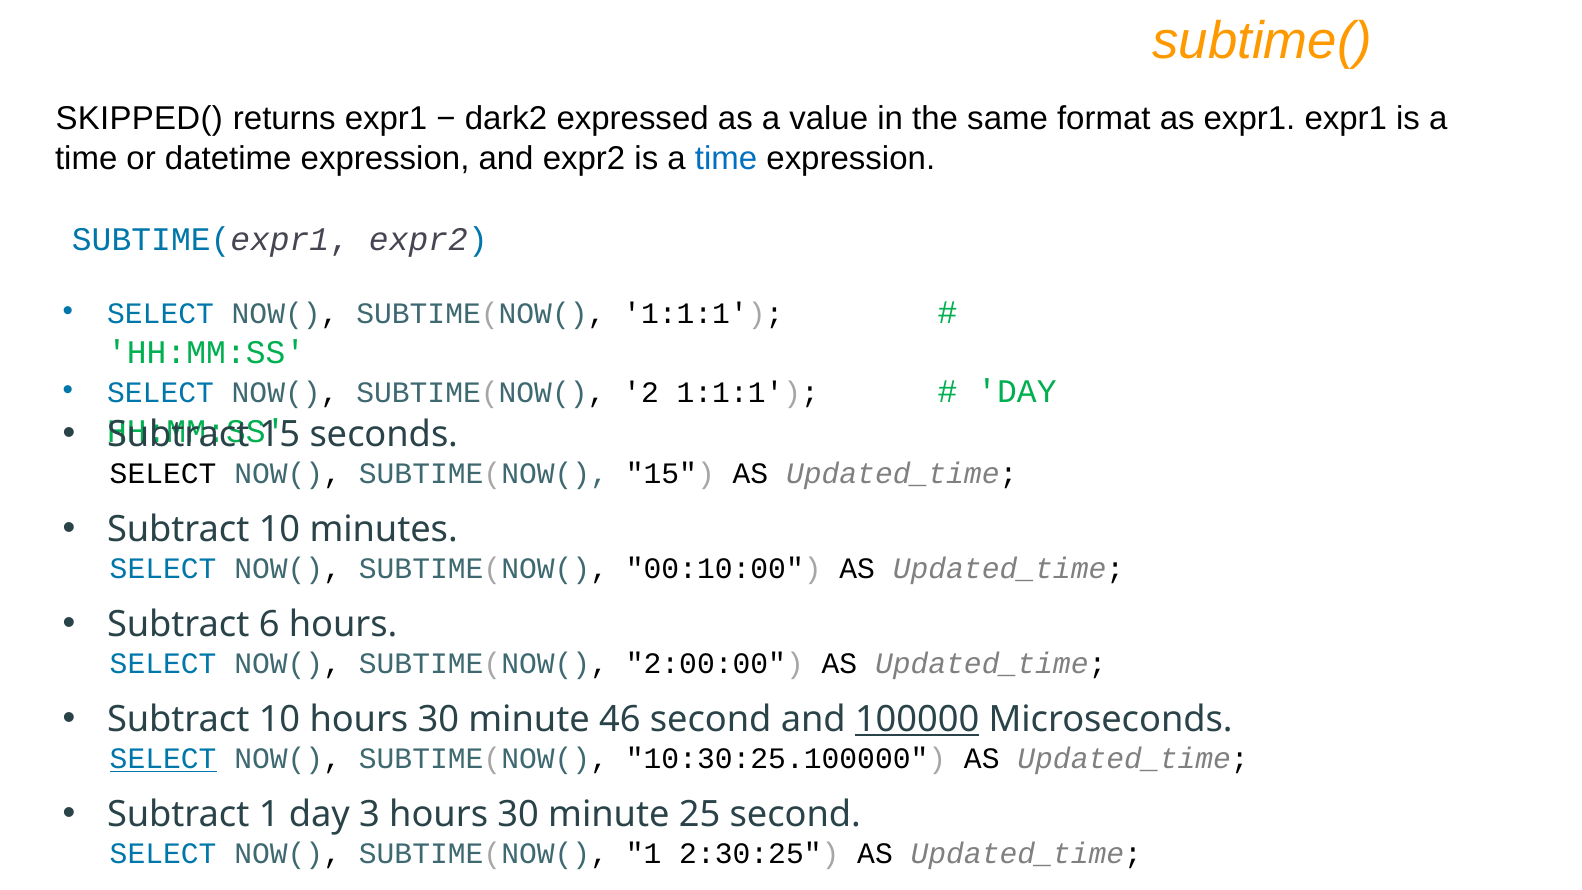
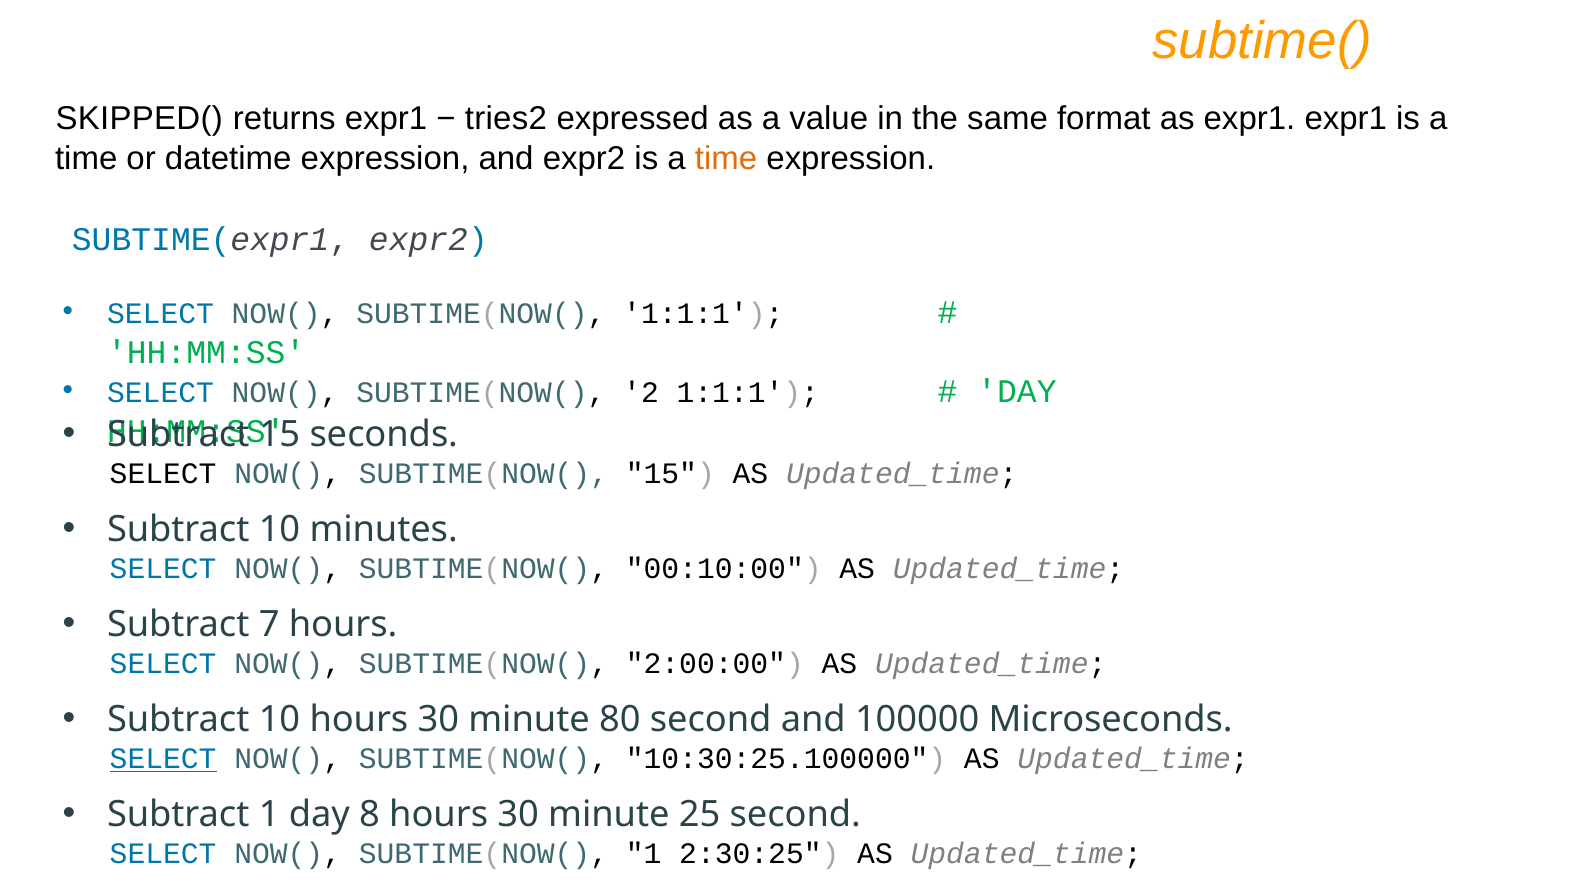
dark2: dark2 -> tries2 (506, 119)
time colour: blue -> orange (726, 159)
6: 6 -> 7 (269, 625)
46: 46 -> 80 (620, 719)
100000 underline: present -> none (917, 719)
3: 3 -> 8 (370, 814)
